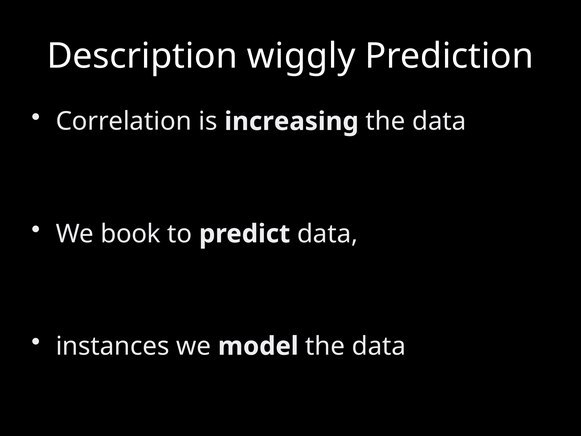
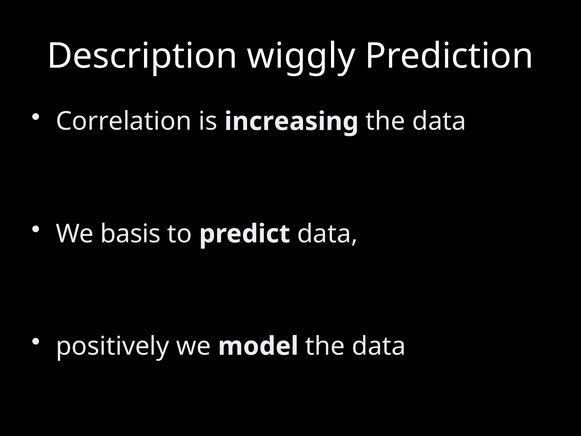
book: book -> basis (131, 234)
instances: instances -> positively (113, 346)
